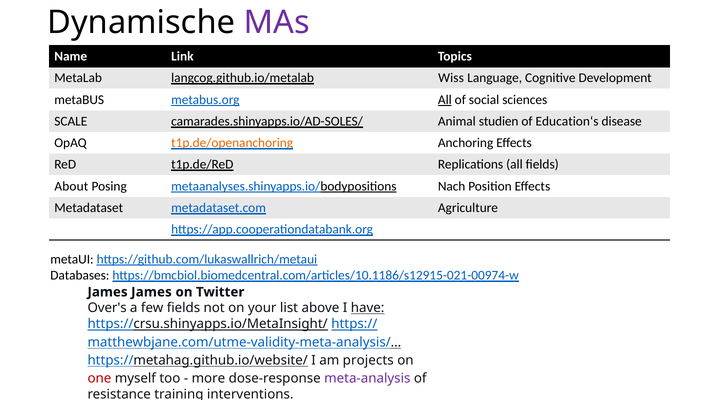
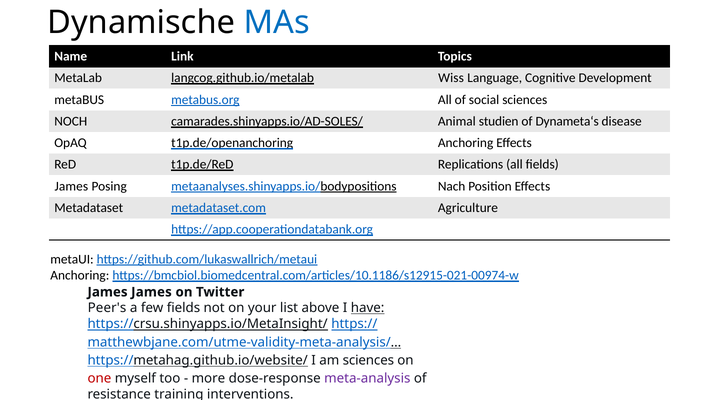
MAs colour: purple -> blue (277, 23)
All underline: present -> none (445, 100)
SCALE: SCALE -> NOCH (71, 121)
Education‘s: Education‘s -> Dynameta‘s (567, 121)
t1p.de/openanchoring colour: orange -> black (232, 143)
About: About -> James (71, 186)
Databases: Databases -> Anchoring (80, 276)
Over's: Over's -> Peer's (107, 308)
am projects: projects -> sciences (368, 361)
